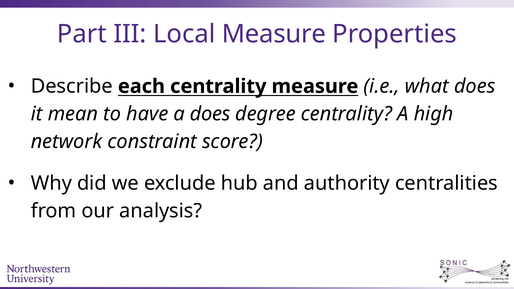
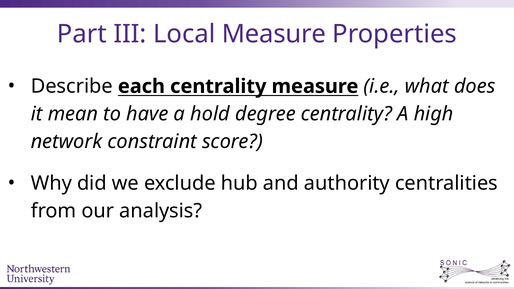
a does: does -> hold (210, 114)
